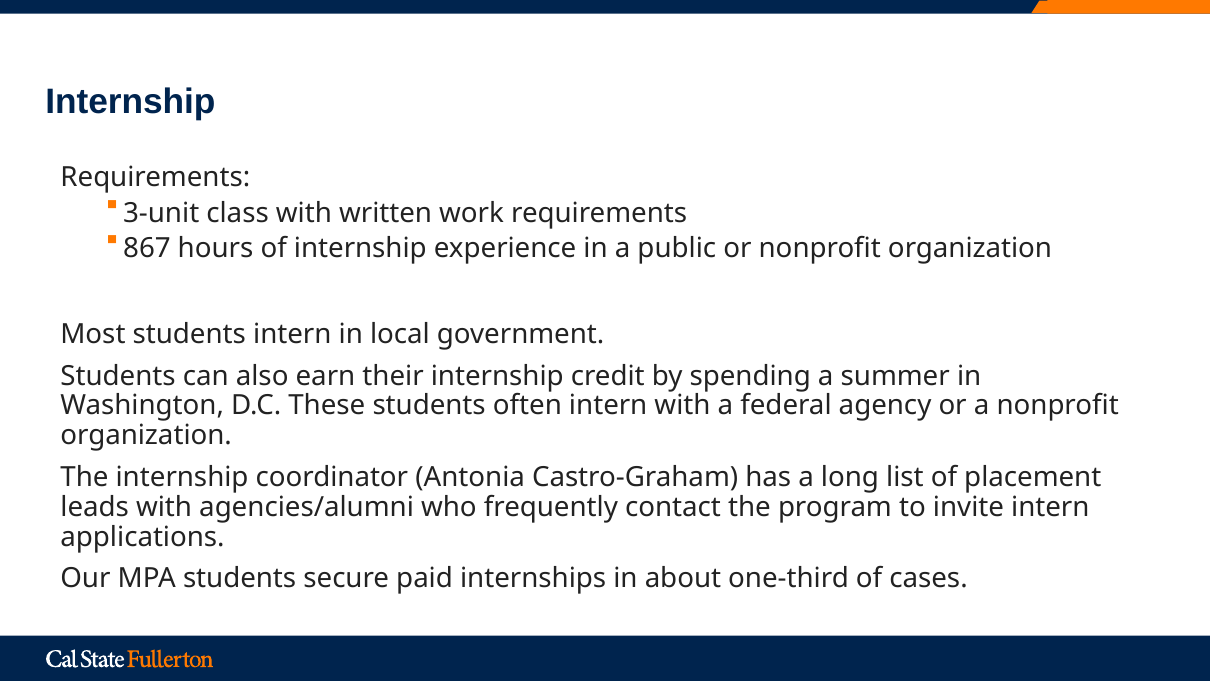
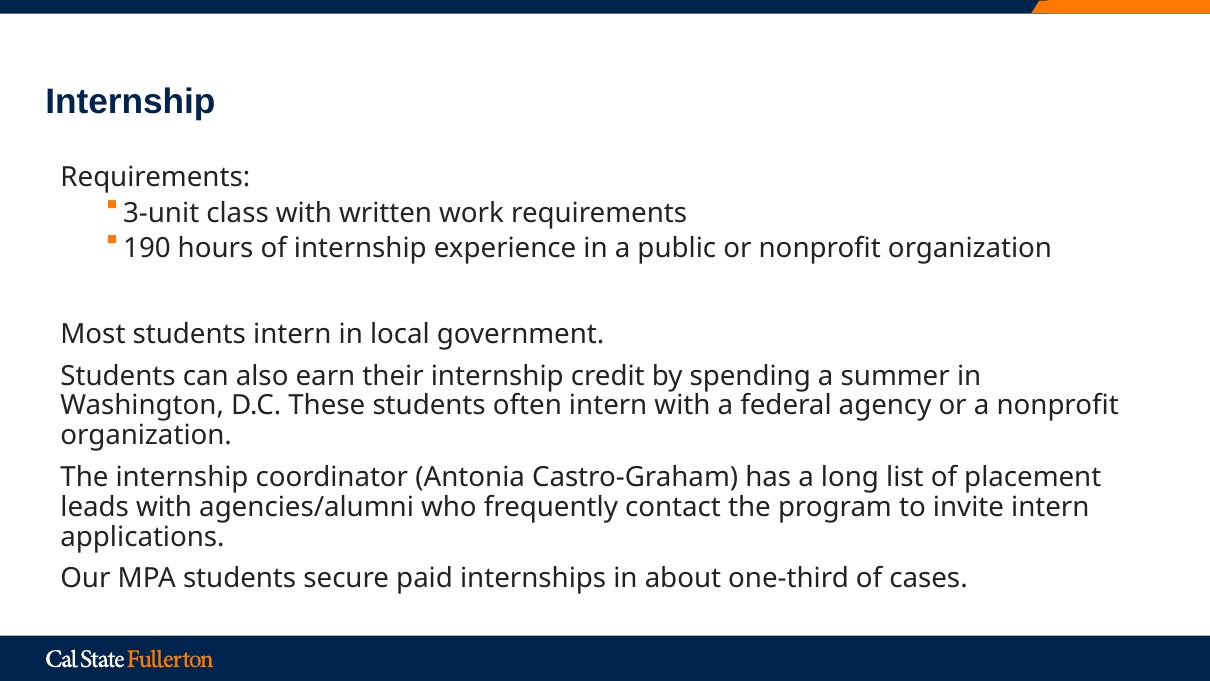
867: 867 -> 190 (147, 249)
